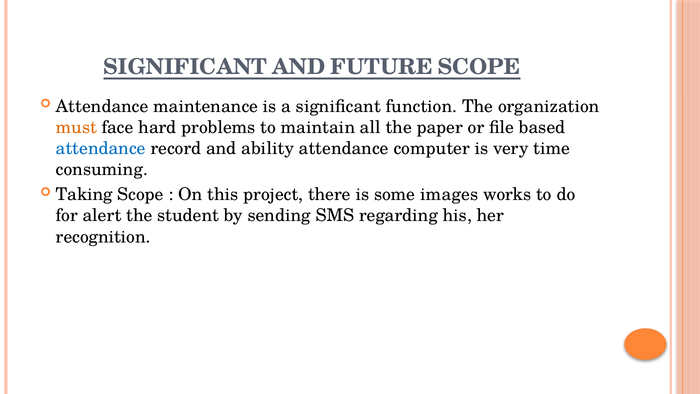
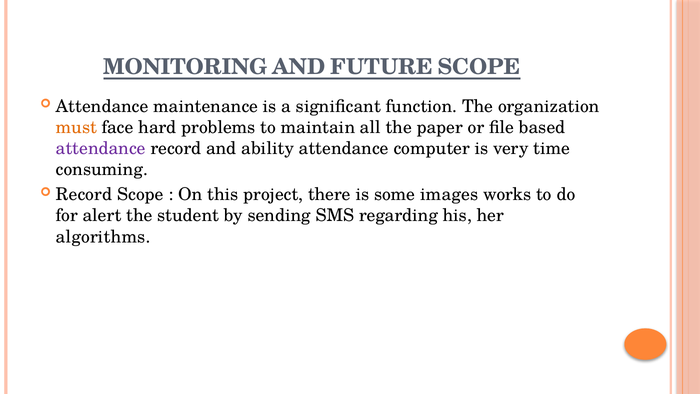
SIGNIFICANT: SIGNIFICANT -> MONITORING (185, 67)
attendance colour: blue -> purple (101, 148)
Taking: Taking -> Record (84, 195)
recognition: recognition -> algorithms (103, 237)
